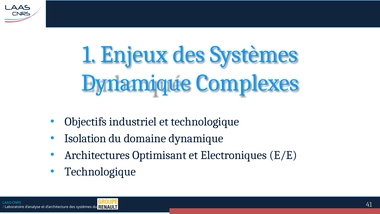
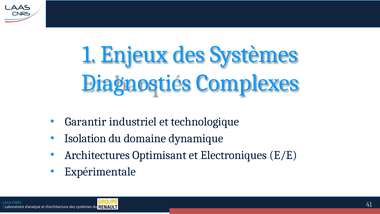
Dynamique: Dynamique -> Diagnostics (136, 83)
Objectifs: Objectifs -> Garantir (86, 122)
Technologique: Technologique -> Expérimentale (100, 172)
